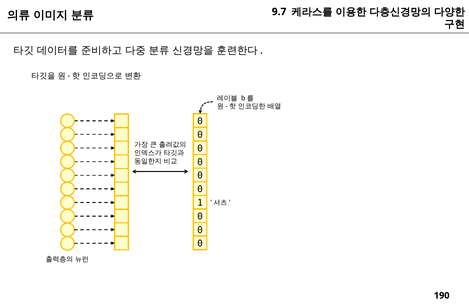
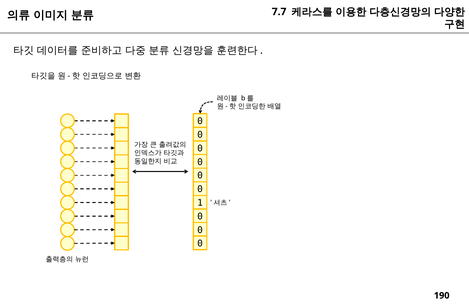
9.7: 9.7 -> 7.7 (279, 12)
